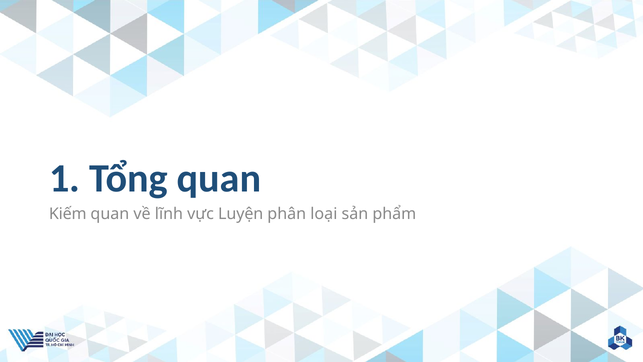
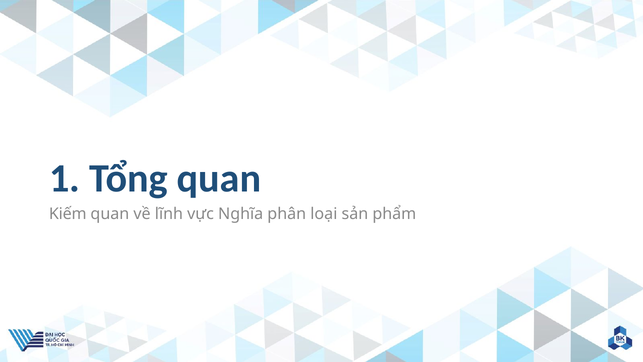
Luyện: Luyện -> Nghĩa (241, 214)
